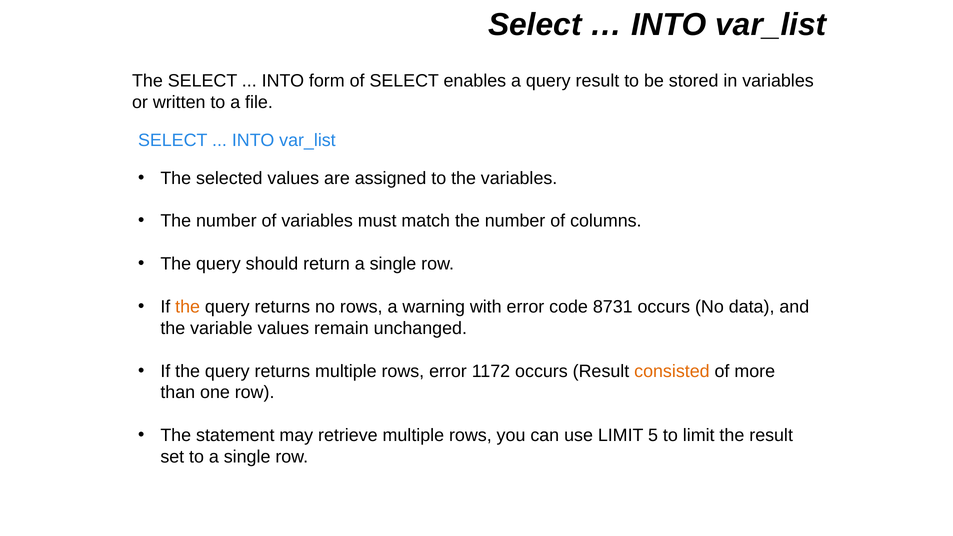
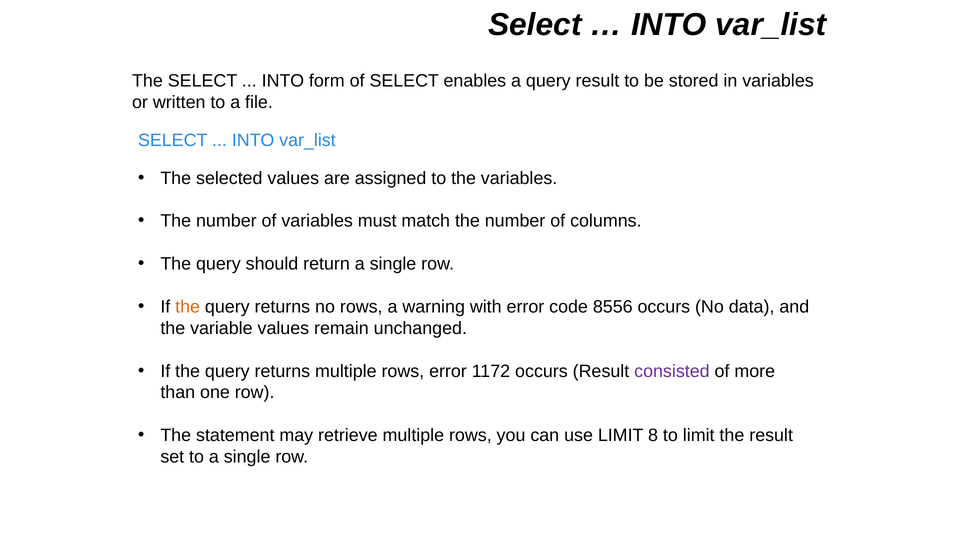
8731: 8731 -> 8556 (613, 307)
consisted colour: orange -> purple (672, 371)
5: 5 -> 8 (653, 436)
